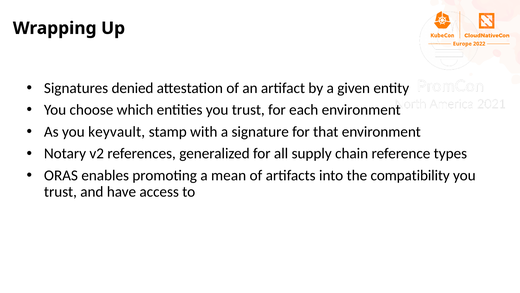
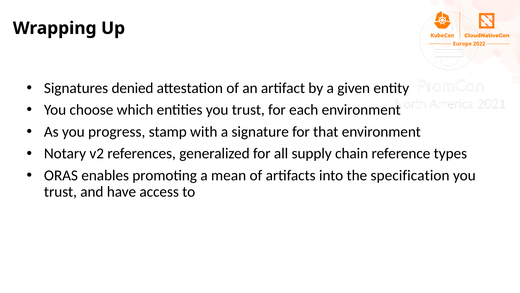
keyvault: keyvault -> progress (117, 132)
compatibility: compatibility -> specification (410, 175)
